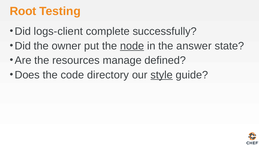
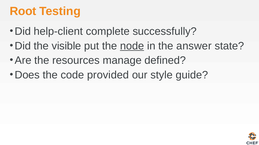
logs-client: logs-client -> help-client (58, 32)
owner: owner -> visible (66, 46)
directory: directory -> provided (108, 75)
style underline: present -> none (162, 75)
